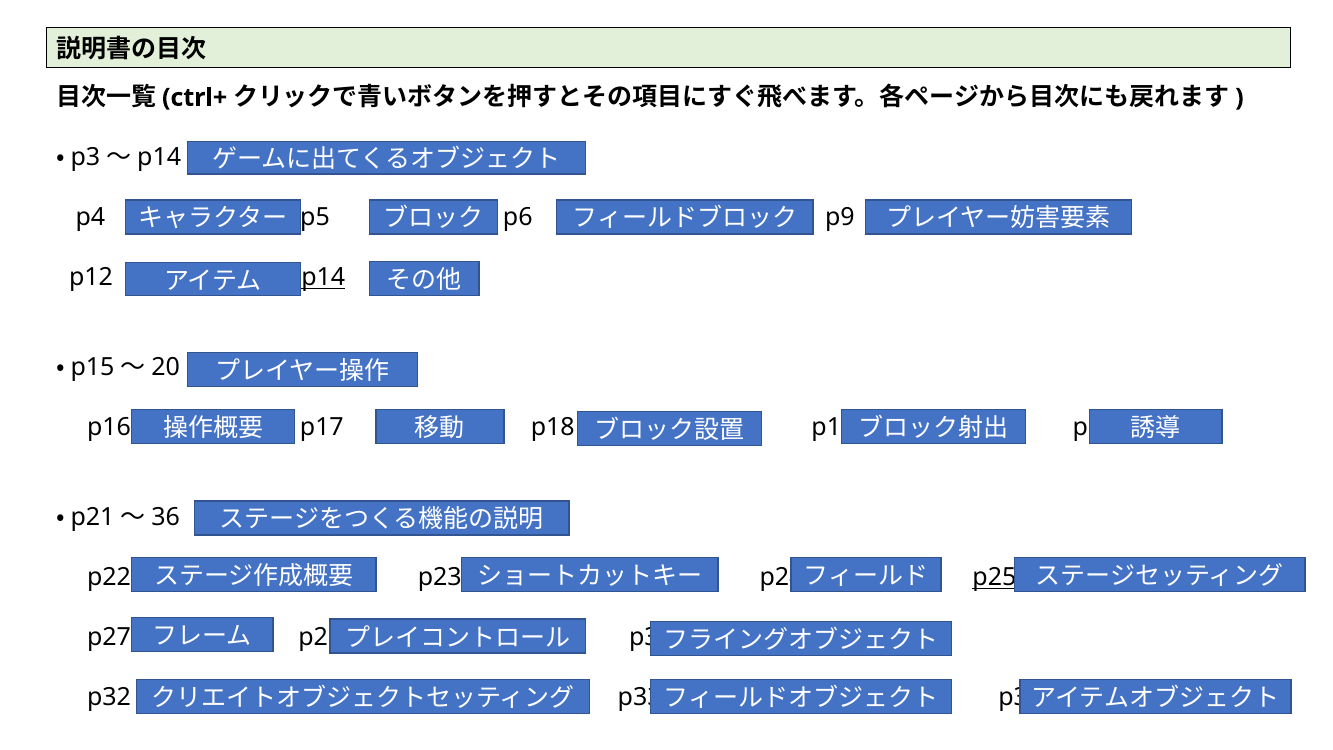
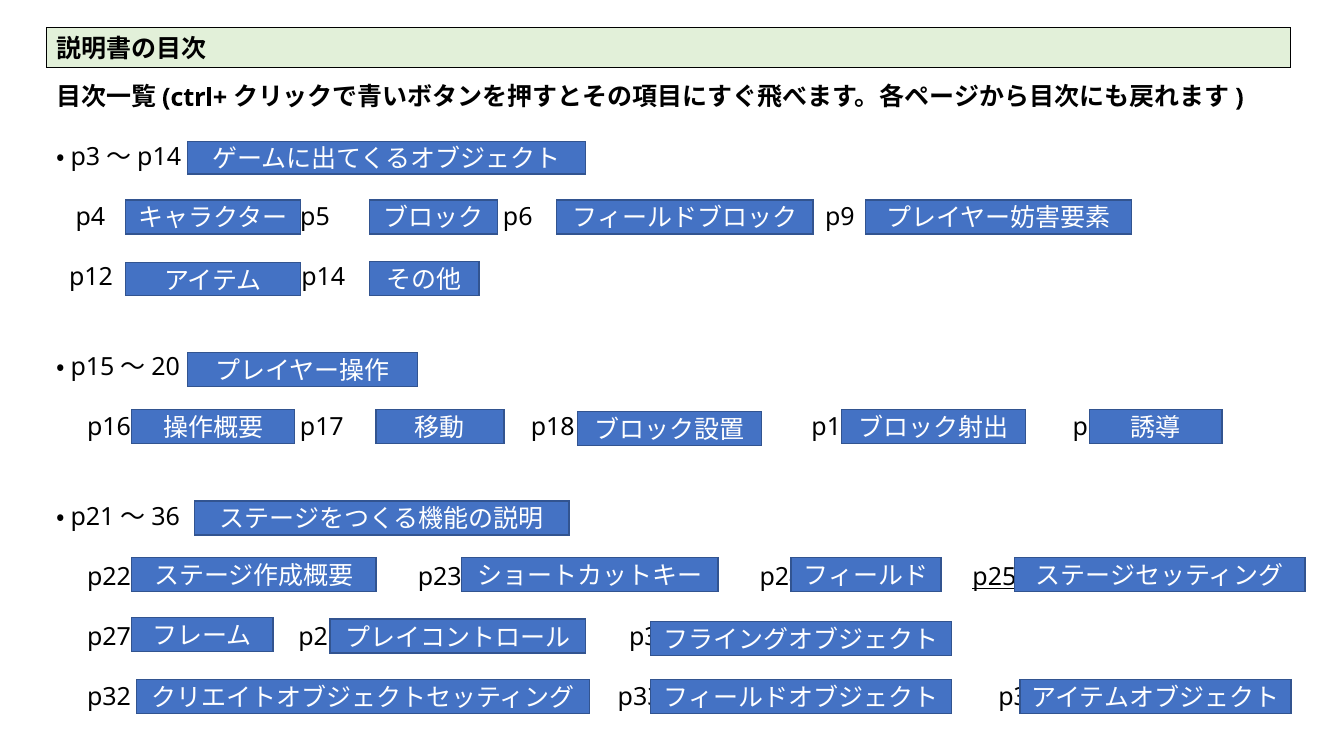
p14 underline: present -> none (323, 277)
